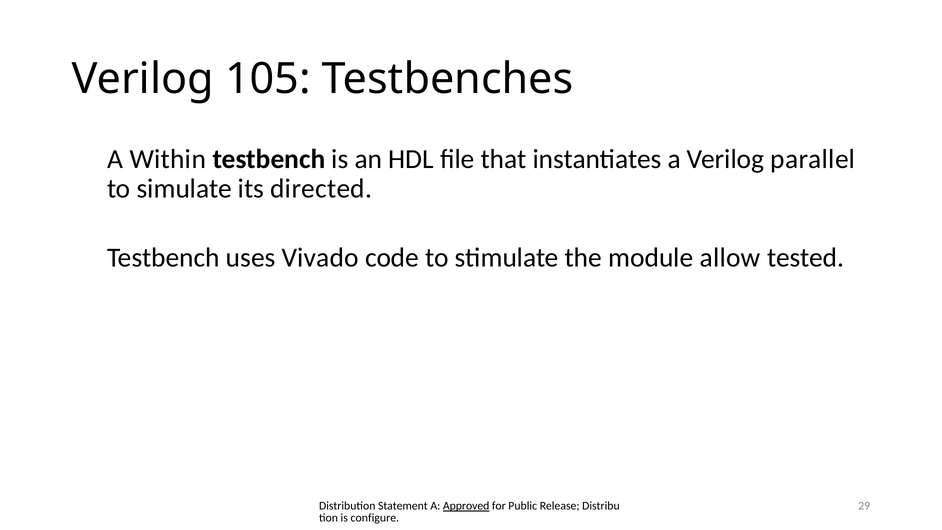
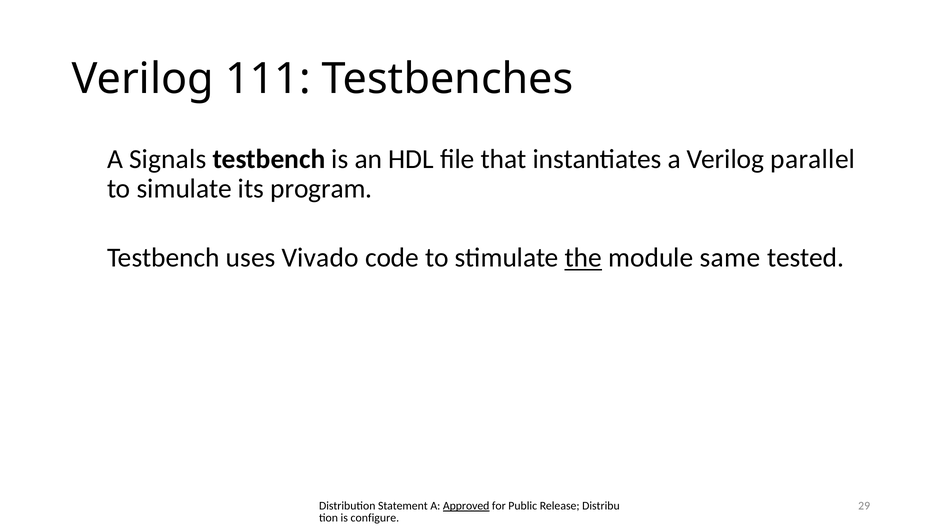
105: 105 -> 111 (268, 79)
Within: Within -> Signals (168, 159)
directed: directed -> program (321, 189)
the underline: none -> present (583, 258)
allow: allow -> same (730, 258)
